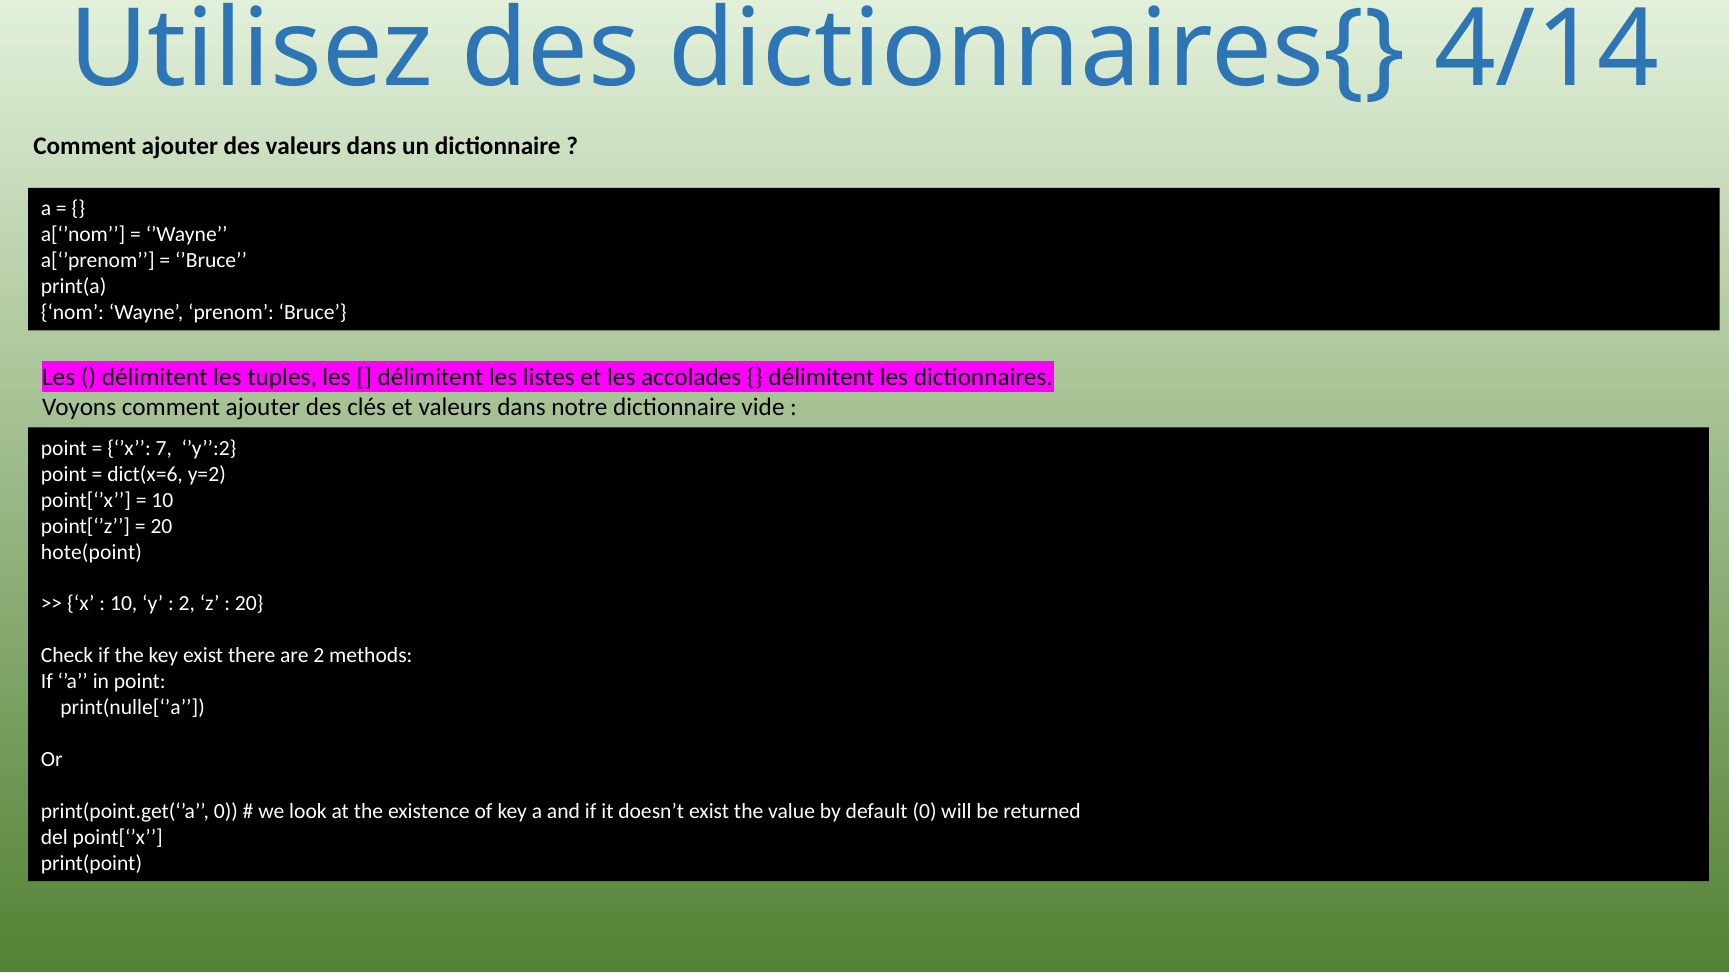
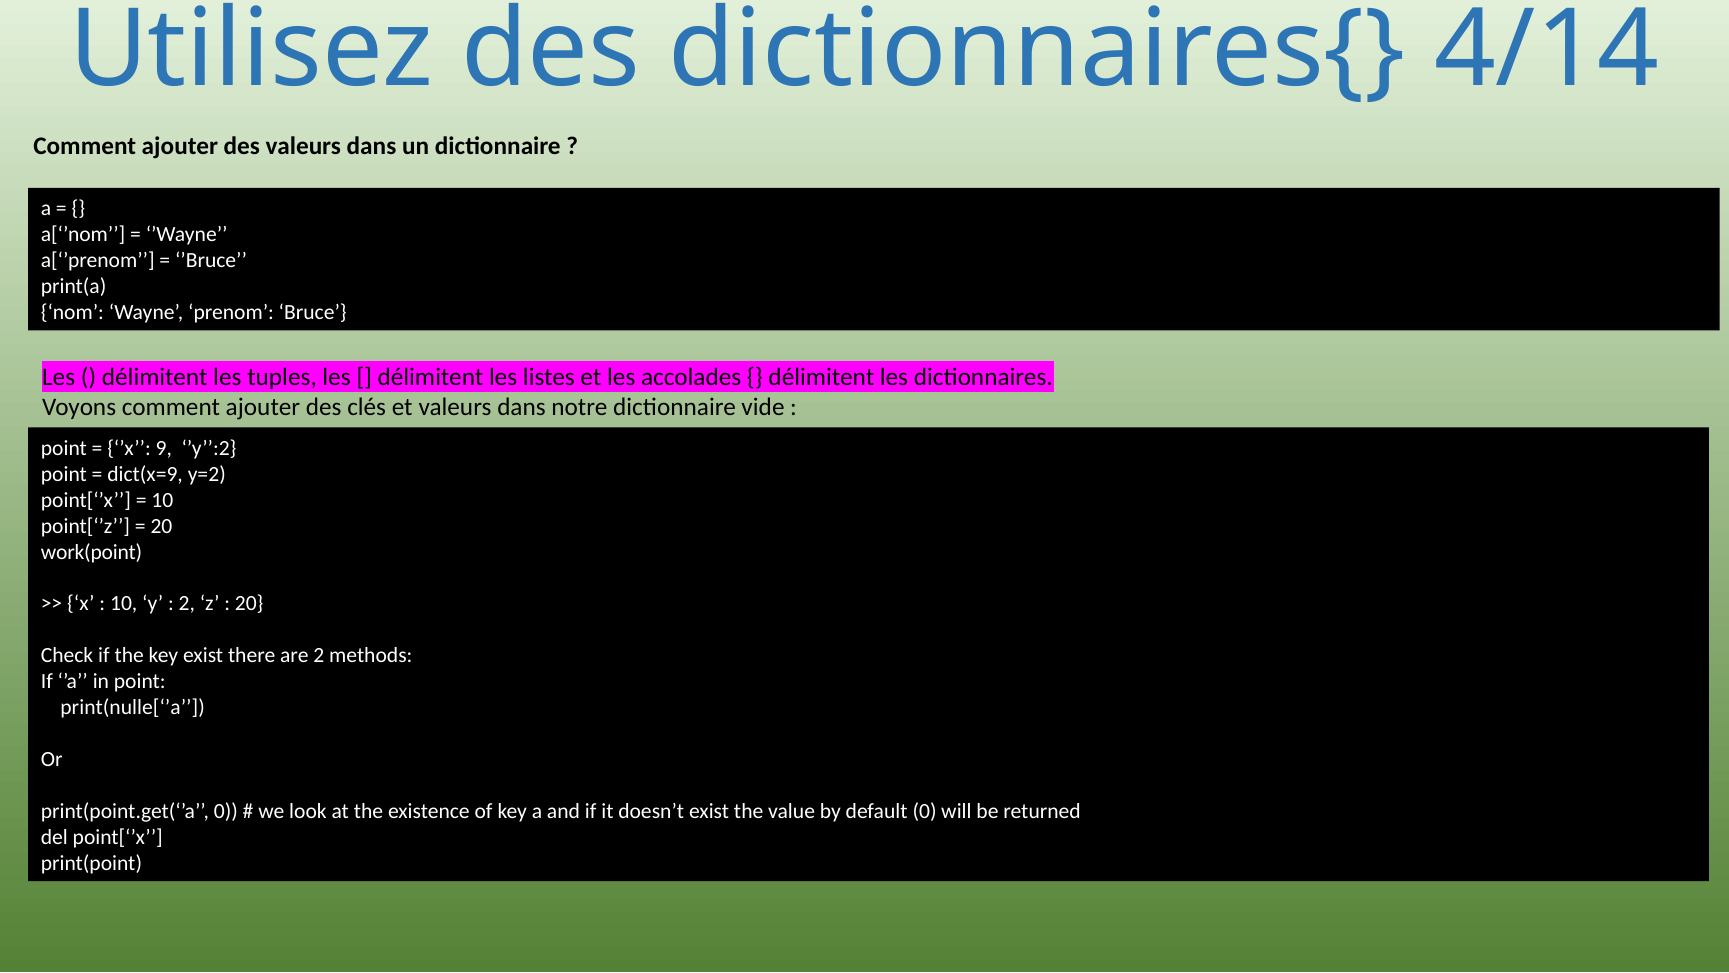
7: 7 -> 9 (164, 448)
dict(x=6: dict(x=6 -> dict(x=9 (145, 474)
hote(point: hote(point -> work(point (92, 552)
